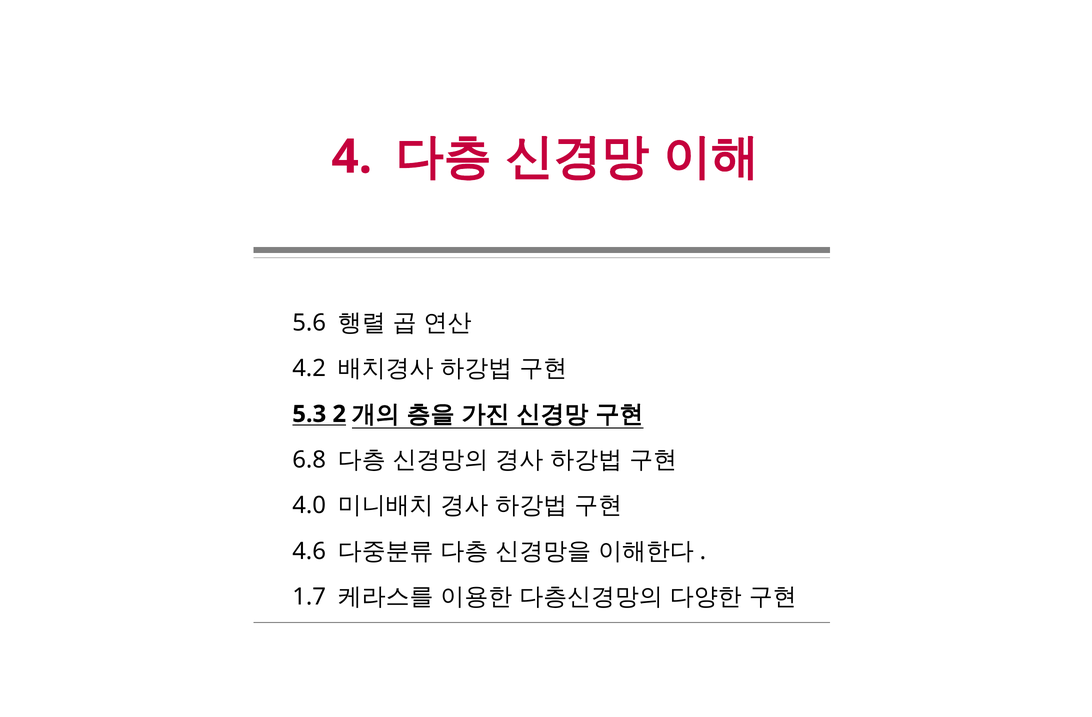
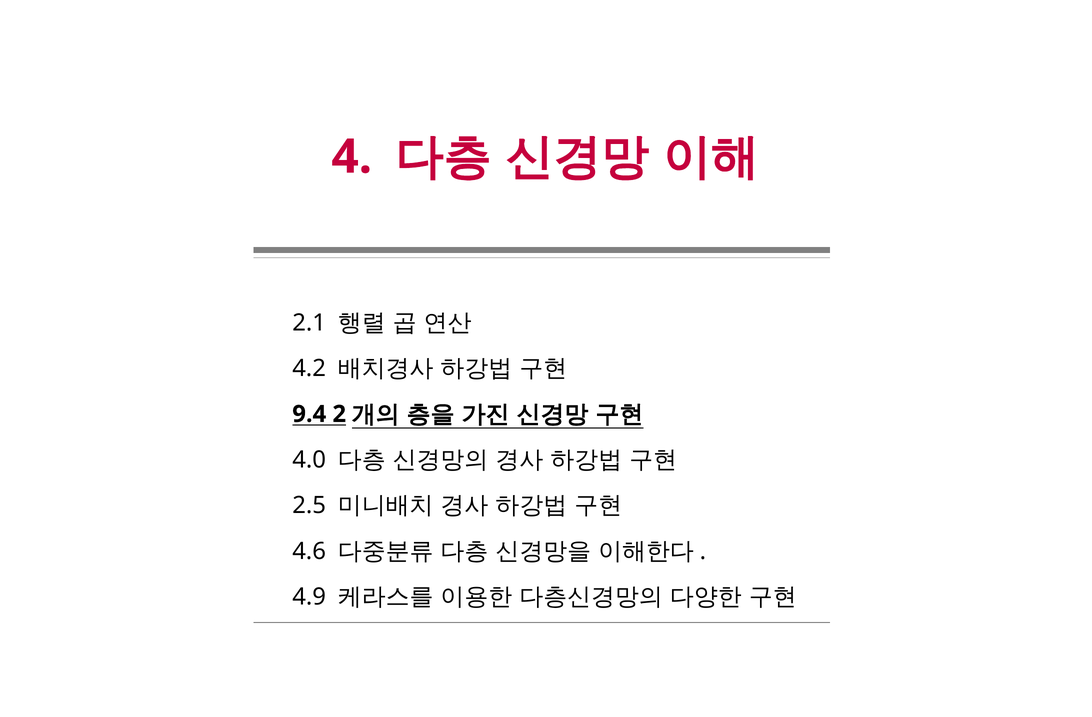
5.6: 5.6 -> 2.1 (309, 323)
5.3: 5.3 -> 9.4 (309, 414)
6.8: 6.8 -> 4.0 (309, 460)
4.0: 4.0 -> 2.5 (309, 506)
1.7: 1.7 -> 4.9 (309, 597)
